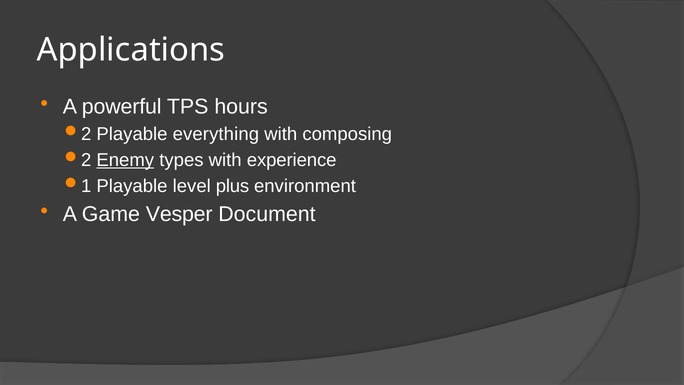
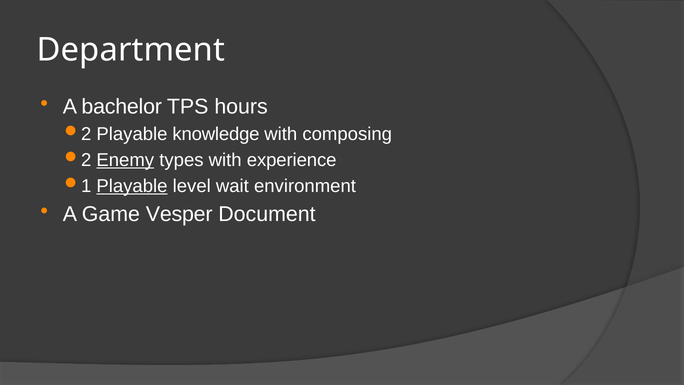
Applications: Applications -> Department (131, 50)
powerful: powerful -> bachelor (122, 107)
everything: everything -> knowledge (216, 134)
Playable underline: none -> present (132, 186)
plus: plus -> wait (232, 186)
